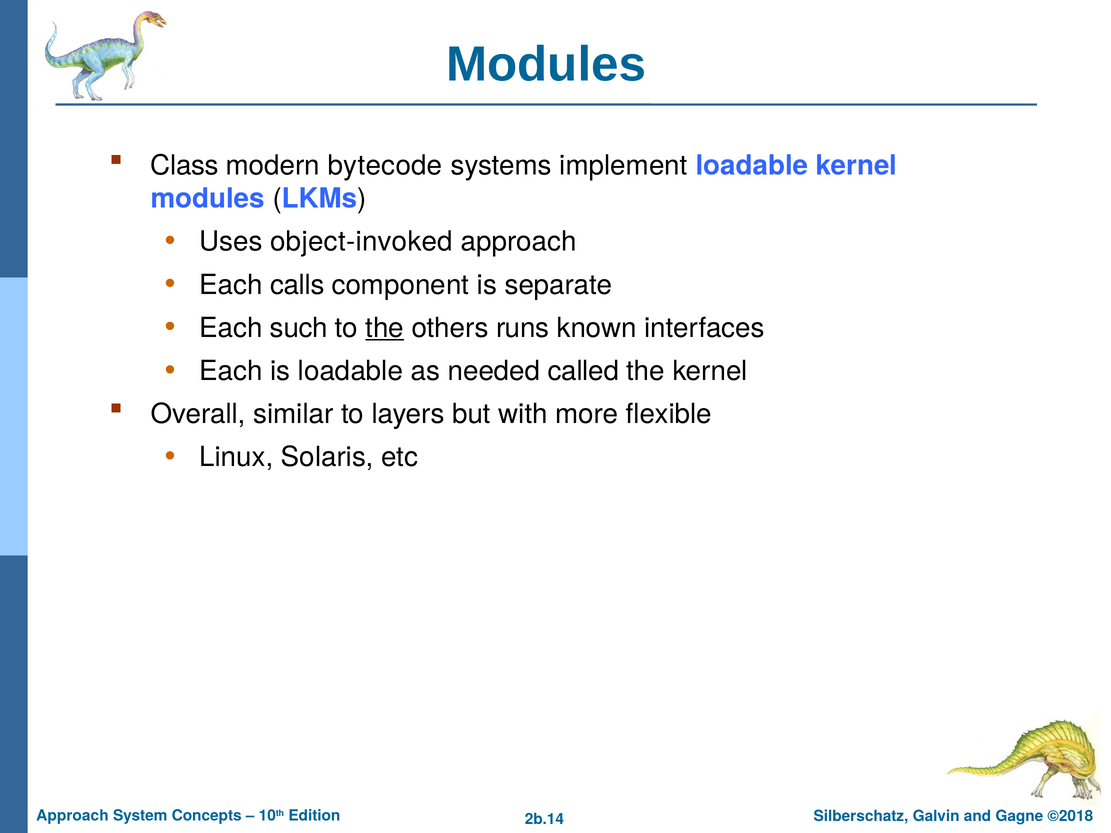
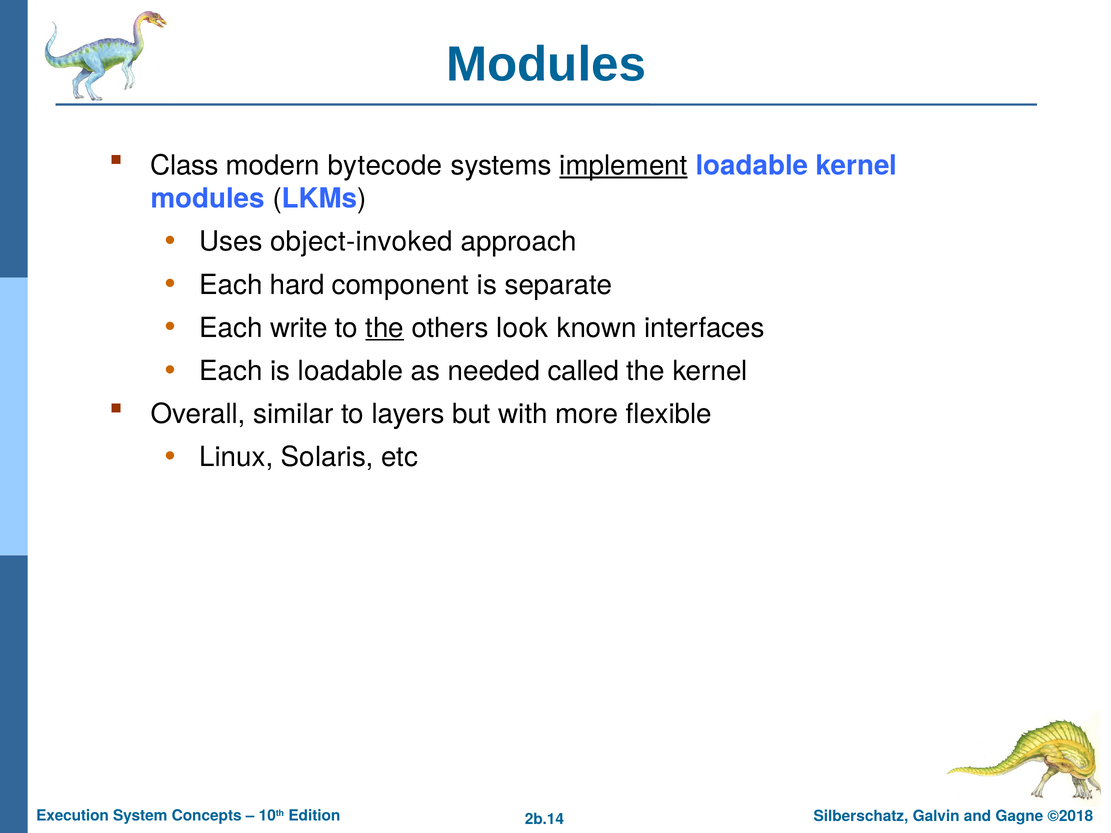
implement underline: none -> present (624, 166)
calls: calls -> hard (297, 285)
such: such -> write (299, 328)
runs: runs -> look (522, 328)
Approach: Approach -> Execution (73, 816)
